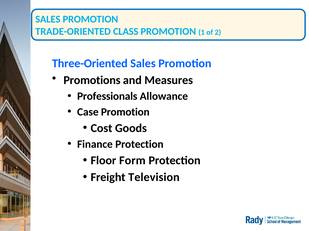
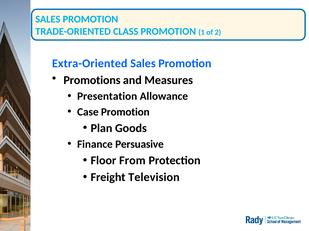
Three-Oriented: Three-Oriented -> Extra-Oriented (90, 64)
Professionals: Professionals -> Presentation (107, 97)
Cost: Cost -> Plan (101, 129)
Finance Protection: Protection -> Persuasive (139, 145)
Form: Form -> From (132, 161)
